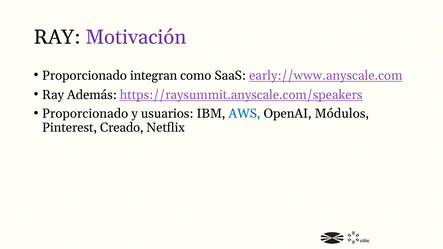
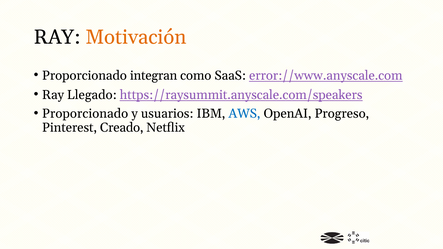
Motivación colour: purple -> orange (136, 37)
early://www.anyscale.com: early://www.anyscale.com -> error://www.anyscale.com (326, 76)
Además: Además -> Llegado (92, 95)
Módulos: Módulos -> Progreso (342, 114)
